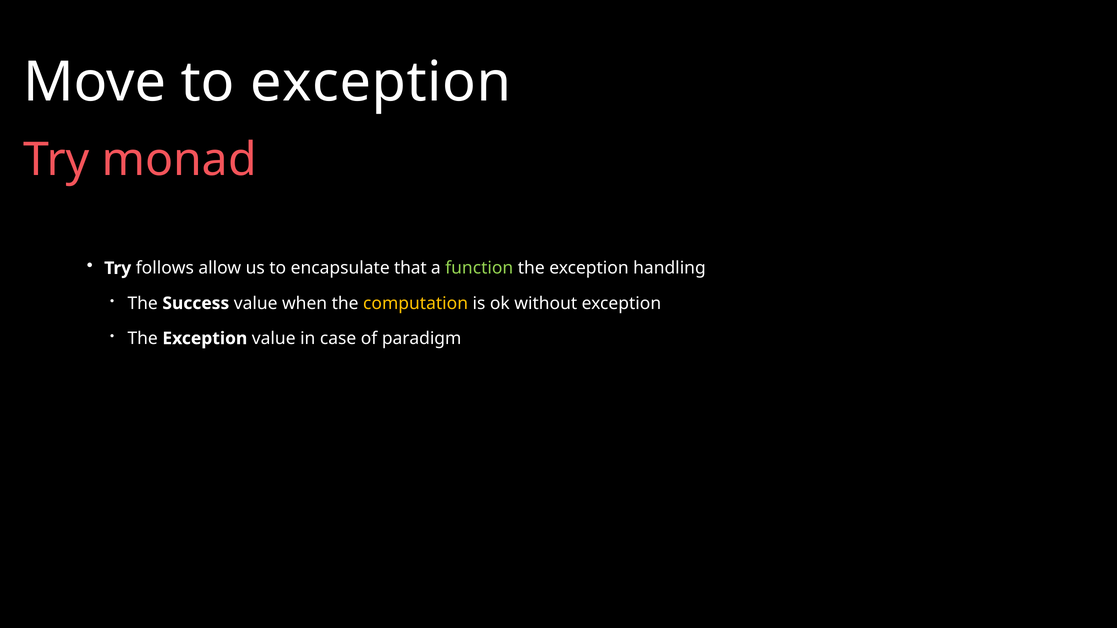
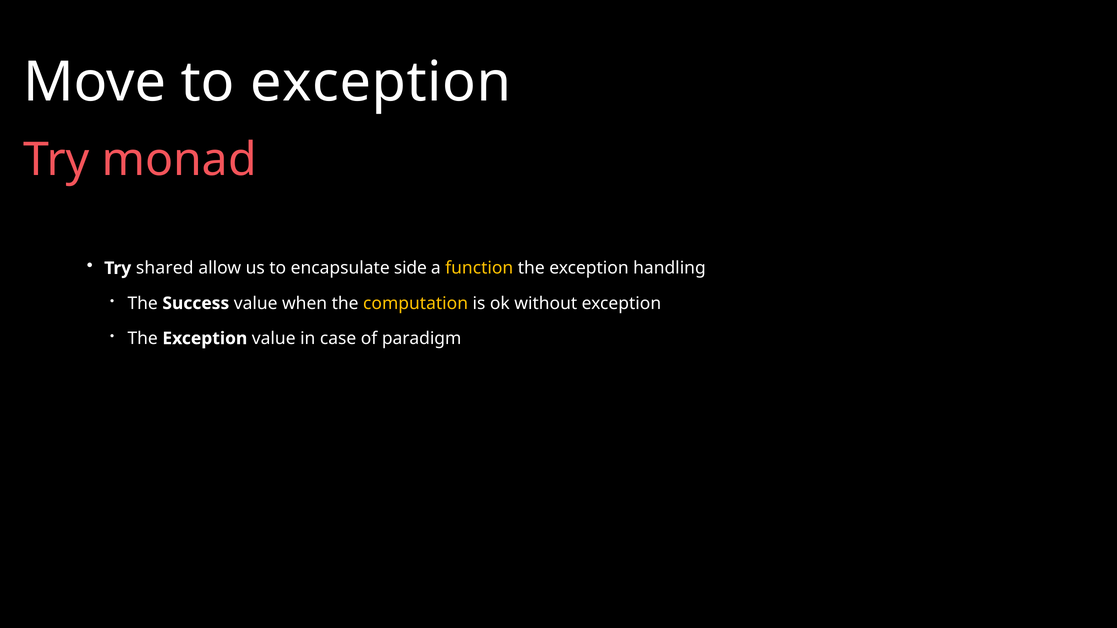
follows: follows -> shared (165, 268)
that: that -> side (410, 268)
function colour: light green -> yellow (479, 268)
